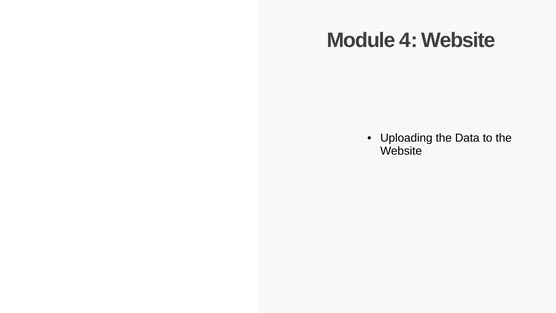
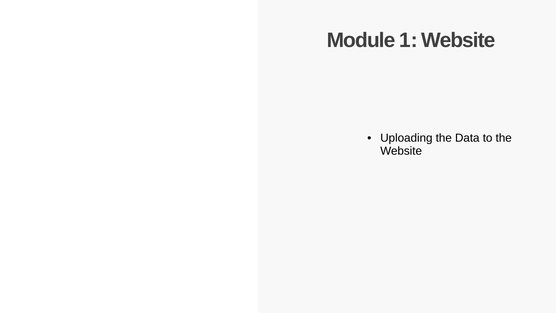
4: 4 -> 1 (408, 40)
